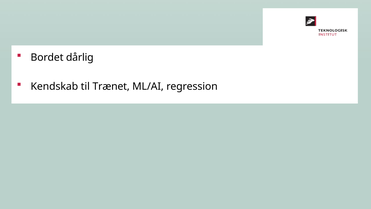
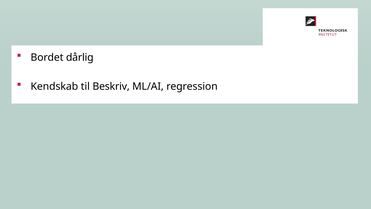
Trænet: Trænet -> Beskriv (111, 86)
